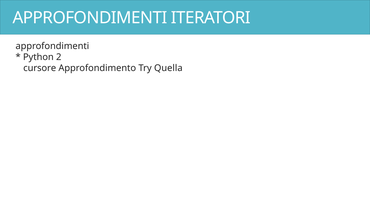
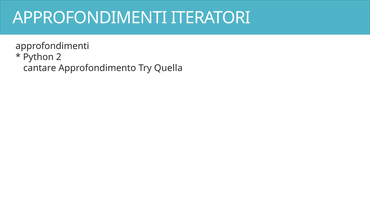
cursore: cursore -> cantare (40, 68)
